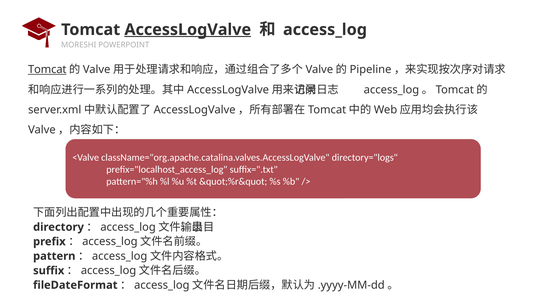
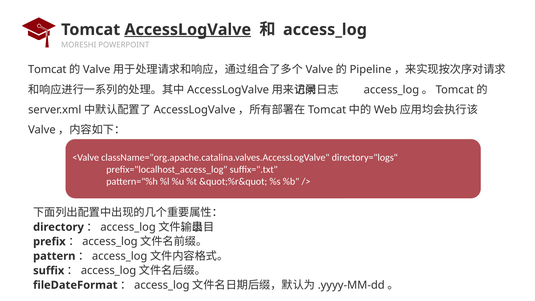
Tomcat underline: present -> none (47, 70)
